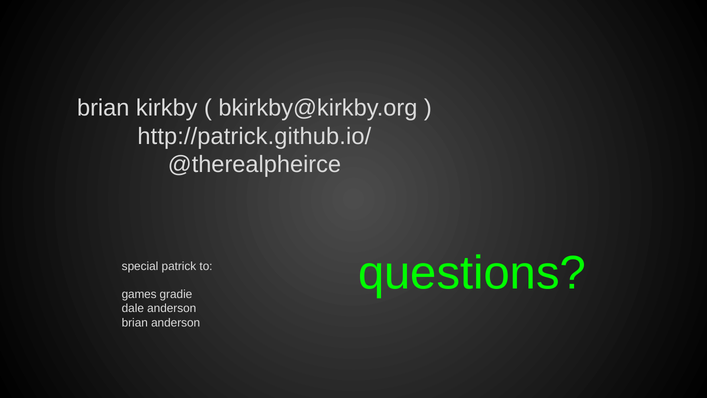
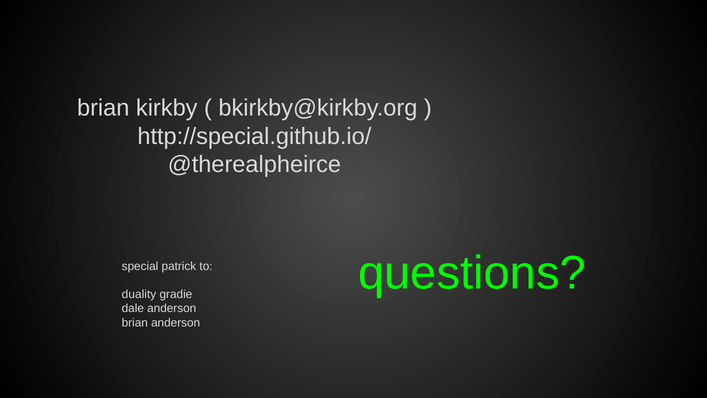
http://patrick.github.io/: http://patrick.github.io/ -> http://special.github.io/ (254, 136)
games: games -> duality (139, 294)
